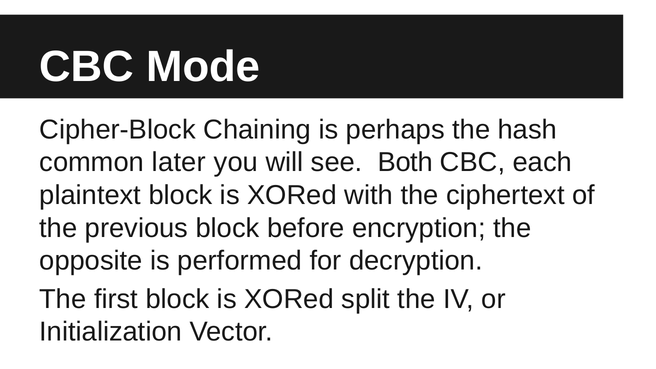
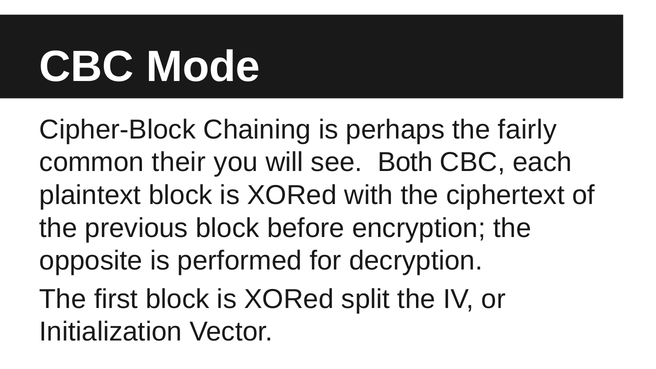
hash: hash -> fairly (527, 130)
later: later -> their (179, 162)
